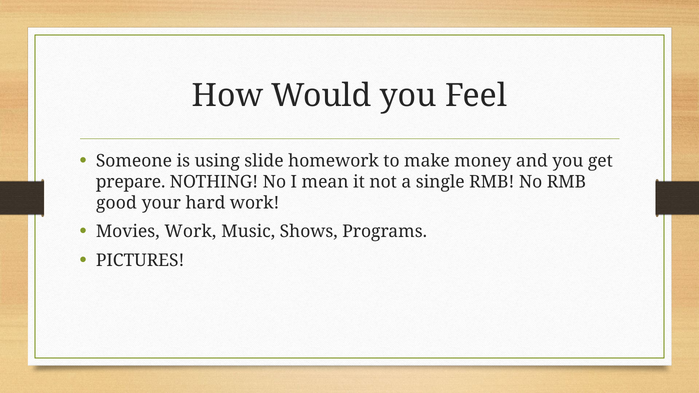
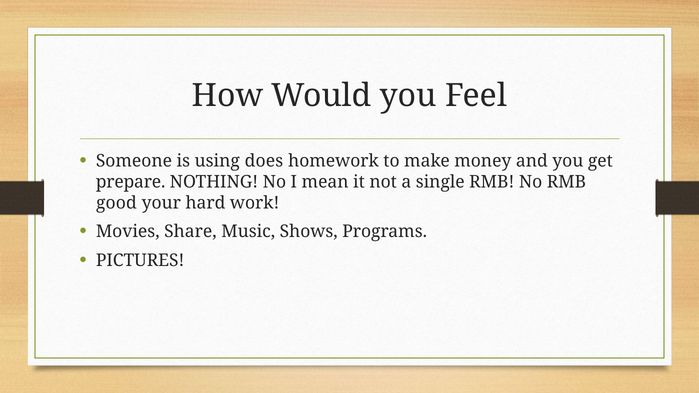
slide: slide -> does (264, 161)
Movies Work: Work -> Share (190, 232)
